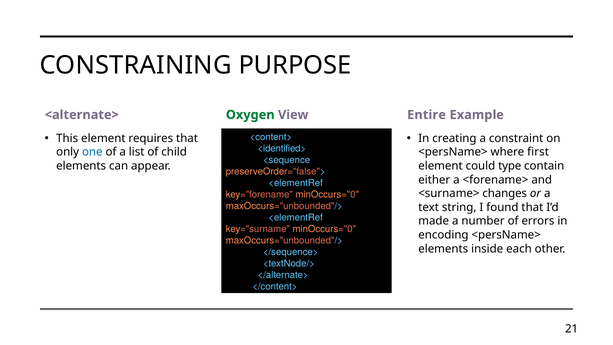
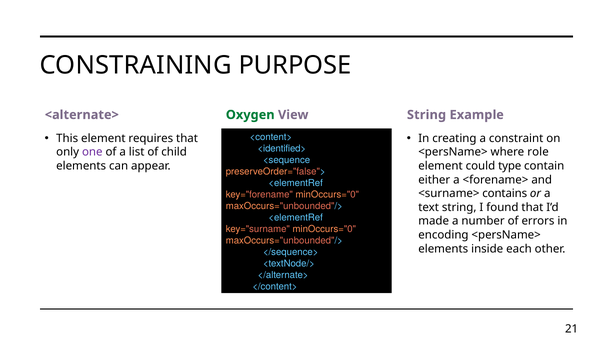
Entire: Entire -> String (426, 115)
one colour: blue -> purple (92, 152)
first: first -> role (538, 152)
changes: changes -> contains (505, 193)
